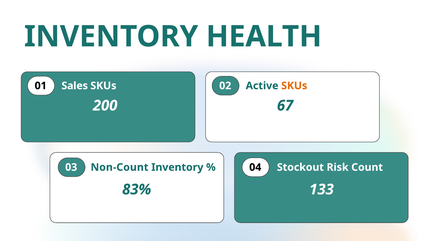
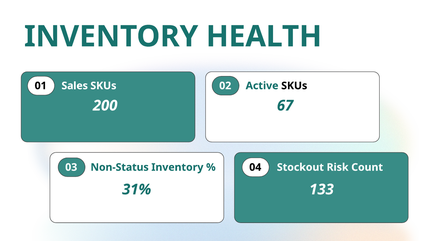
SKUs colour: orange -> black (294, 86)
Non-Count: Non-Count -> Non-Status (120, 167)
83%: 83% -> 31% (137, 189)
